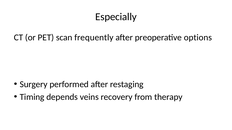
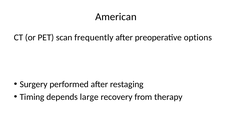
Especially: Especially -> American (116, 17)
veins: veins -> large (89, 97)
